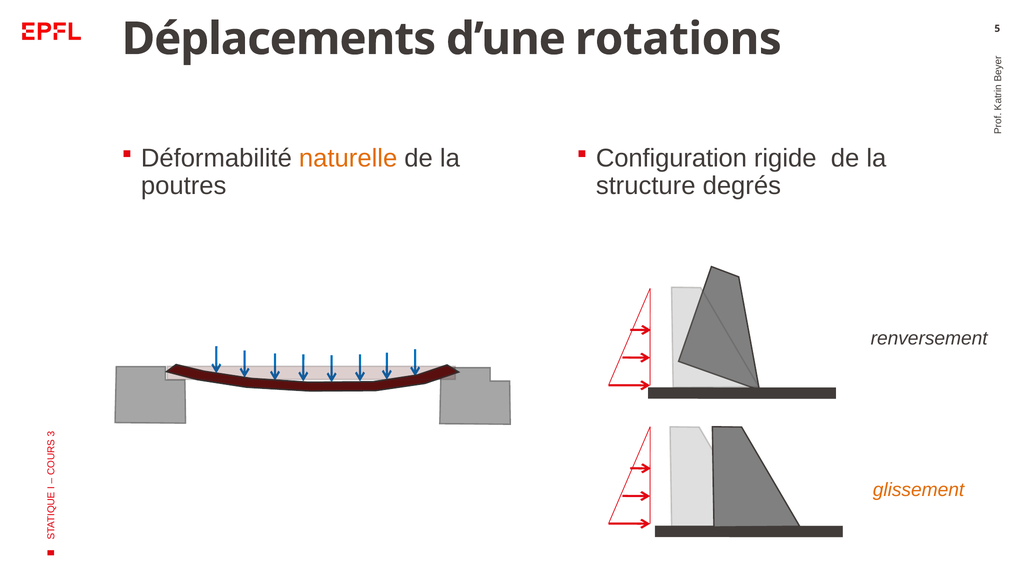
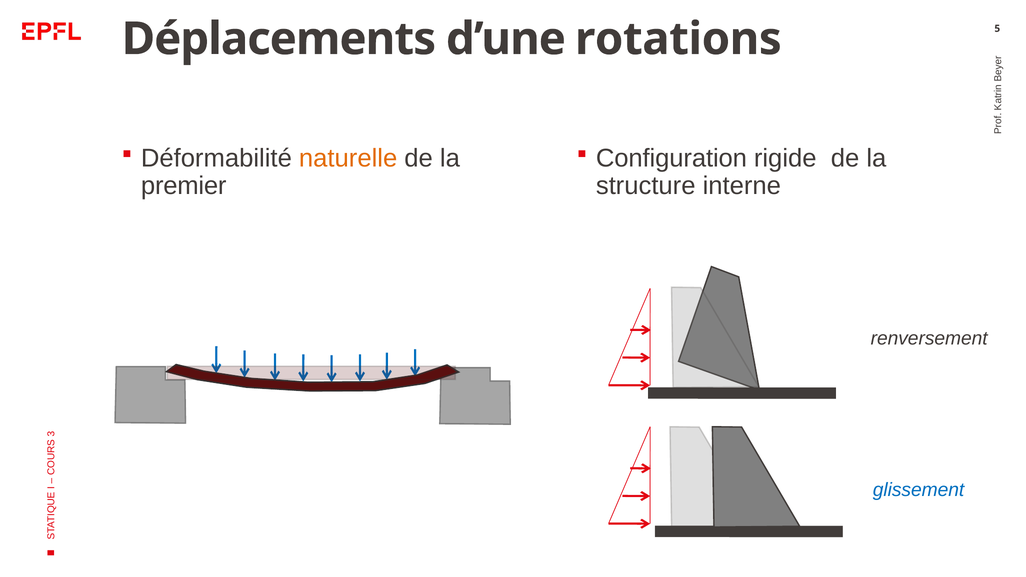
poutres: poutres -> premier (184, 186)
degrés: degrés -> interne (742, 186)
glissement colour: orange -> blue (919, 490)
